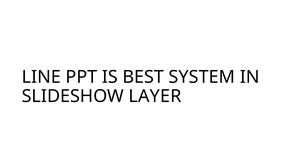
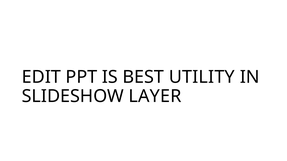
LINE: LINE -> EDIT (41, 77)
SYSTEM: SYSTEM -> UTILITY (202, 77)
